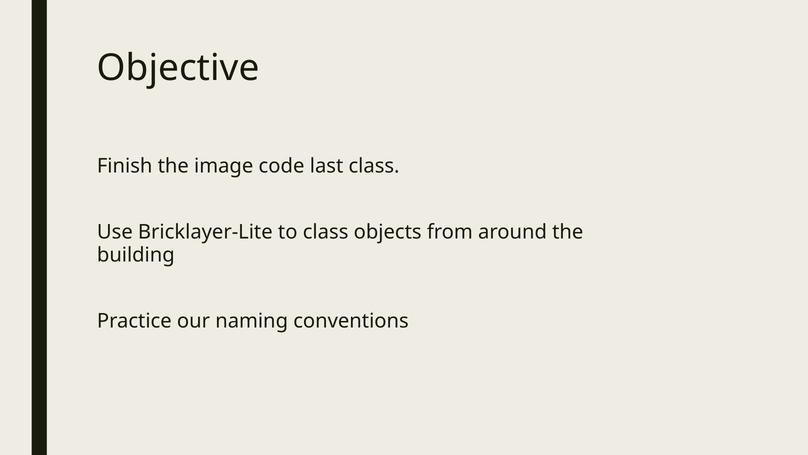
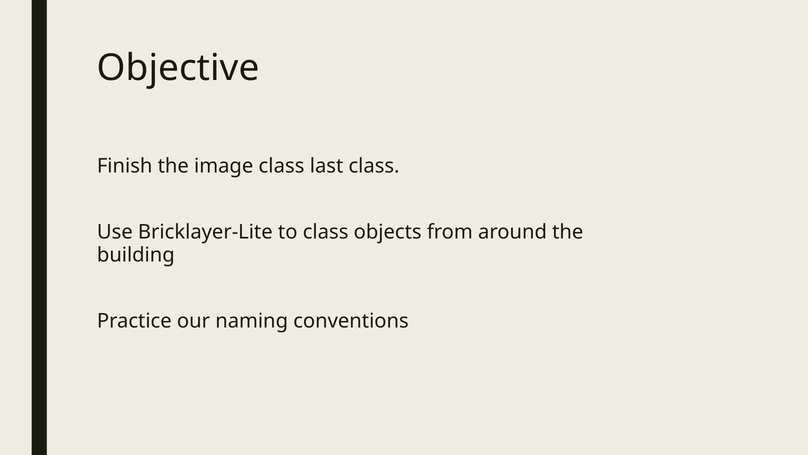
image code: code -> class (282, 166)
